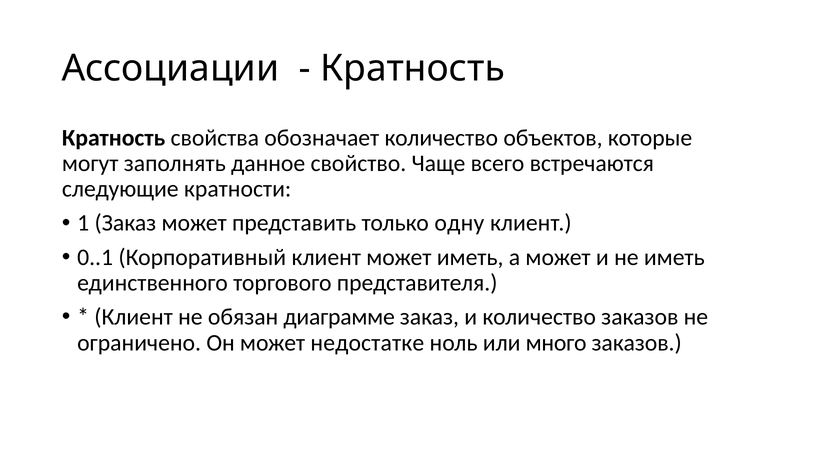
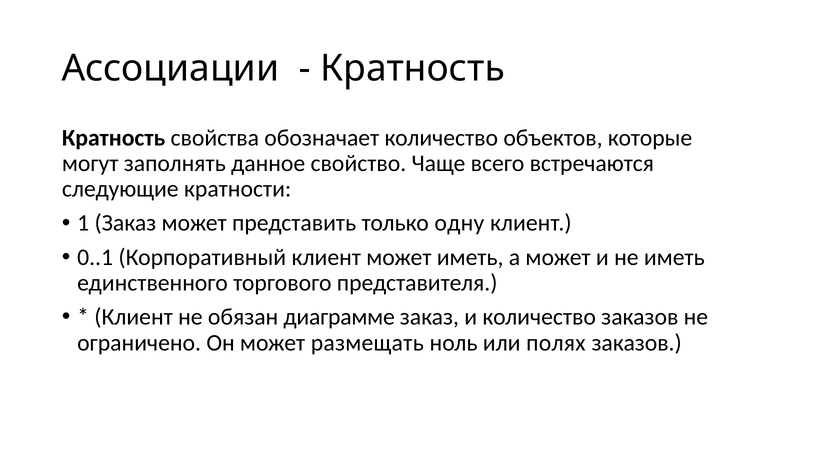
недостатке: недостатке -> размещать (367, 342)
много: много -> полях (556, 342)
